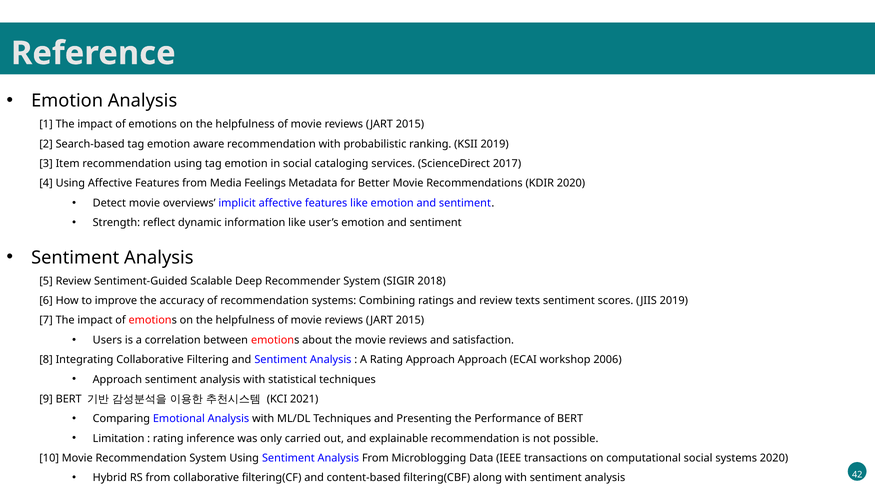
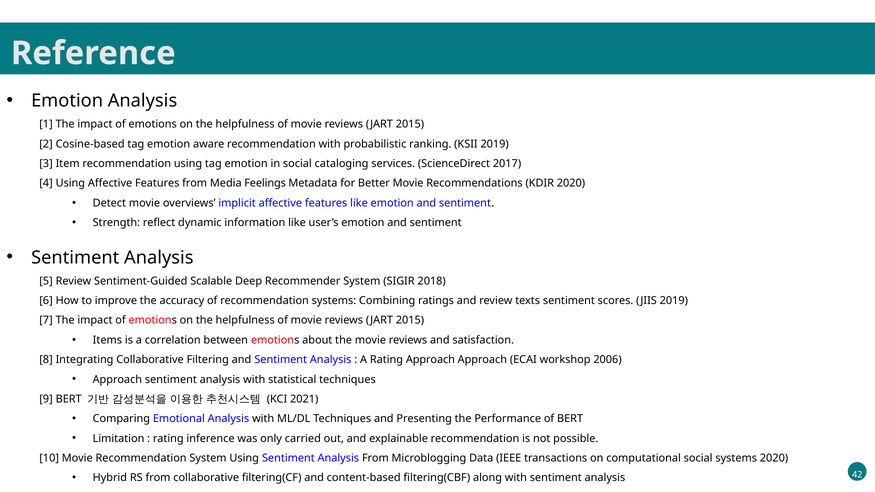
Search-based: Search-based -> Cosine-based (90, 144)
Users: Users -> Items (107, 340)
